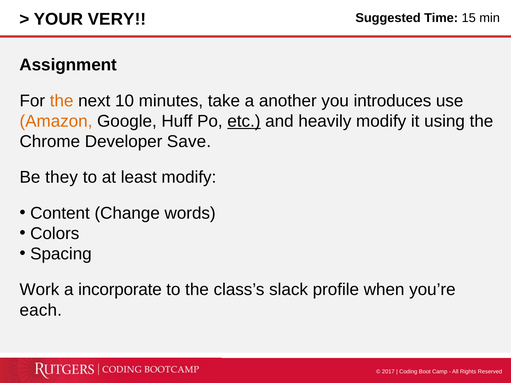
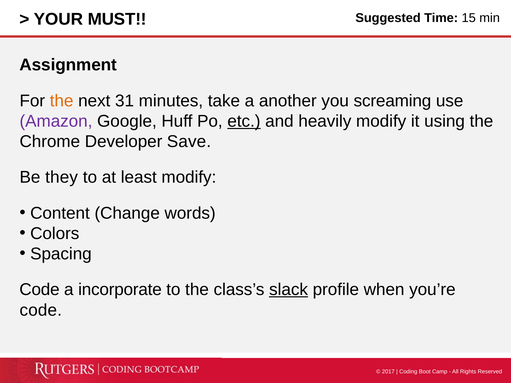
VERY: VERY -> MUST (117, 19)
10: 10 -> 31 (125, 101)
introduces: introduces -> screaming (392, 101)
Amazon colour: orange -> purple (56, 121)
Work: Work -> Code (39, 290)
slack underline: none -> present (289, 290)
each: each -> code (41, 310)
